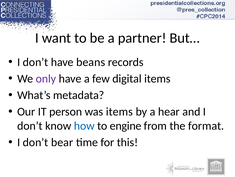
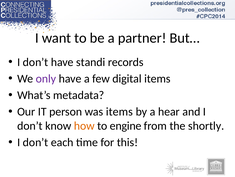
beans: beans -> standi (91, 62)
how colour: blue -> orange (84, 125)
format: format -> shortly (206, 125)
bear: bear -> each (62, 142)
